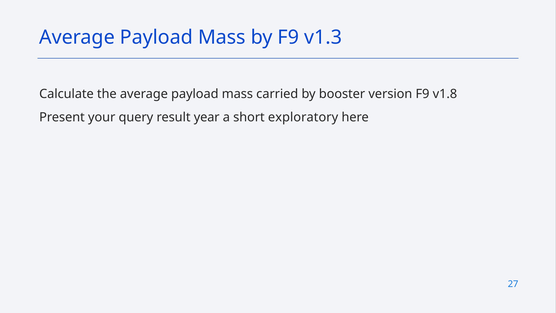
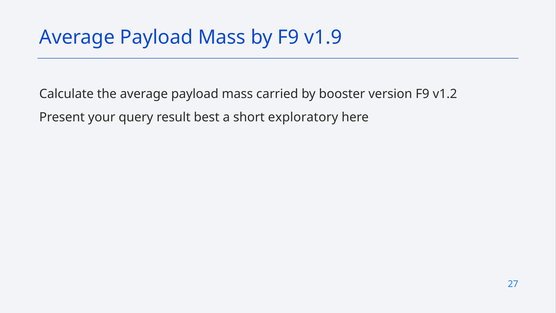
v1.3: v1.3 -> v1.9 (323, 37)
v1.8: v1.8 -> v1.2 (445, 94)
year: year -> best (207, 117)
